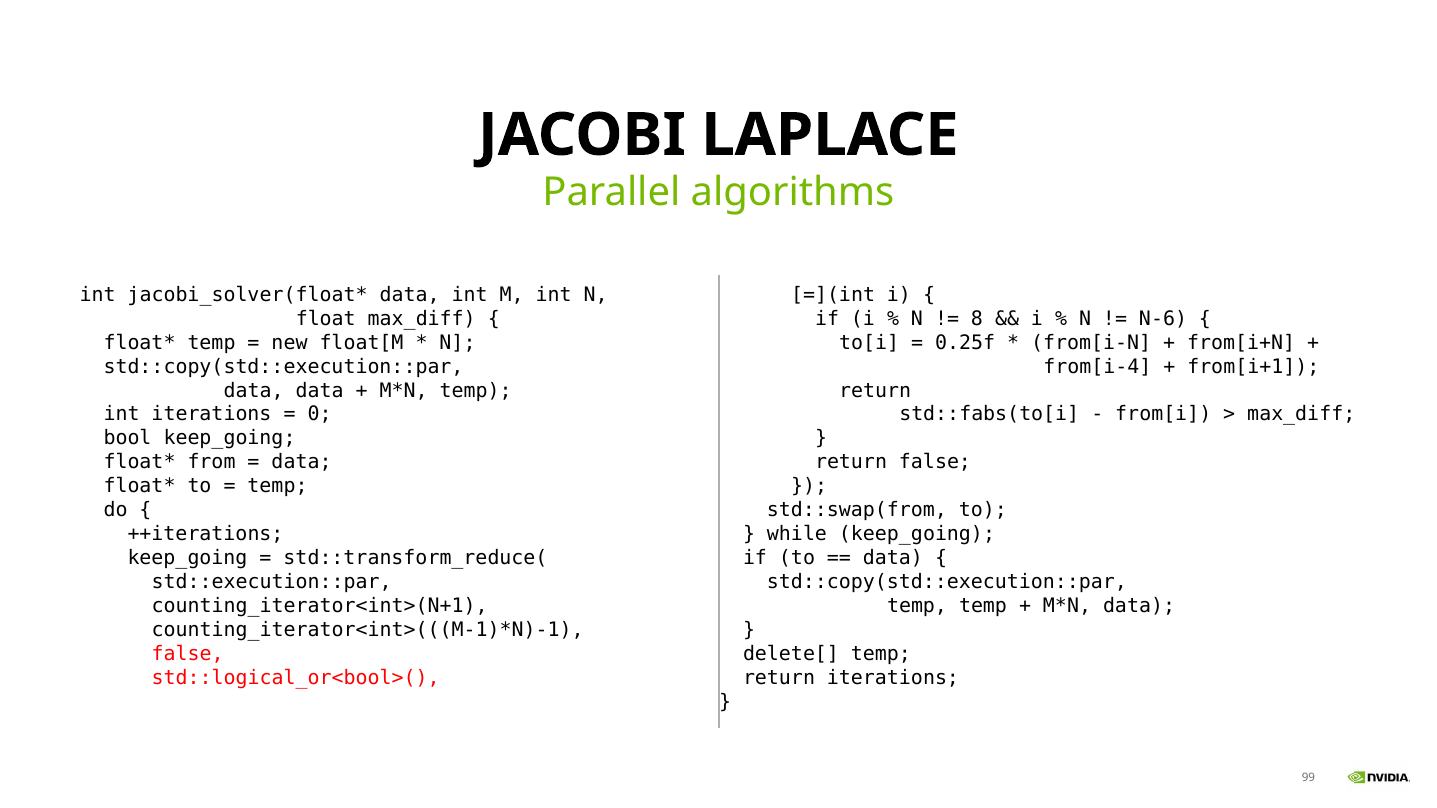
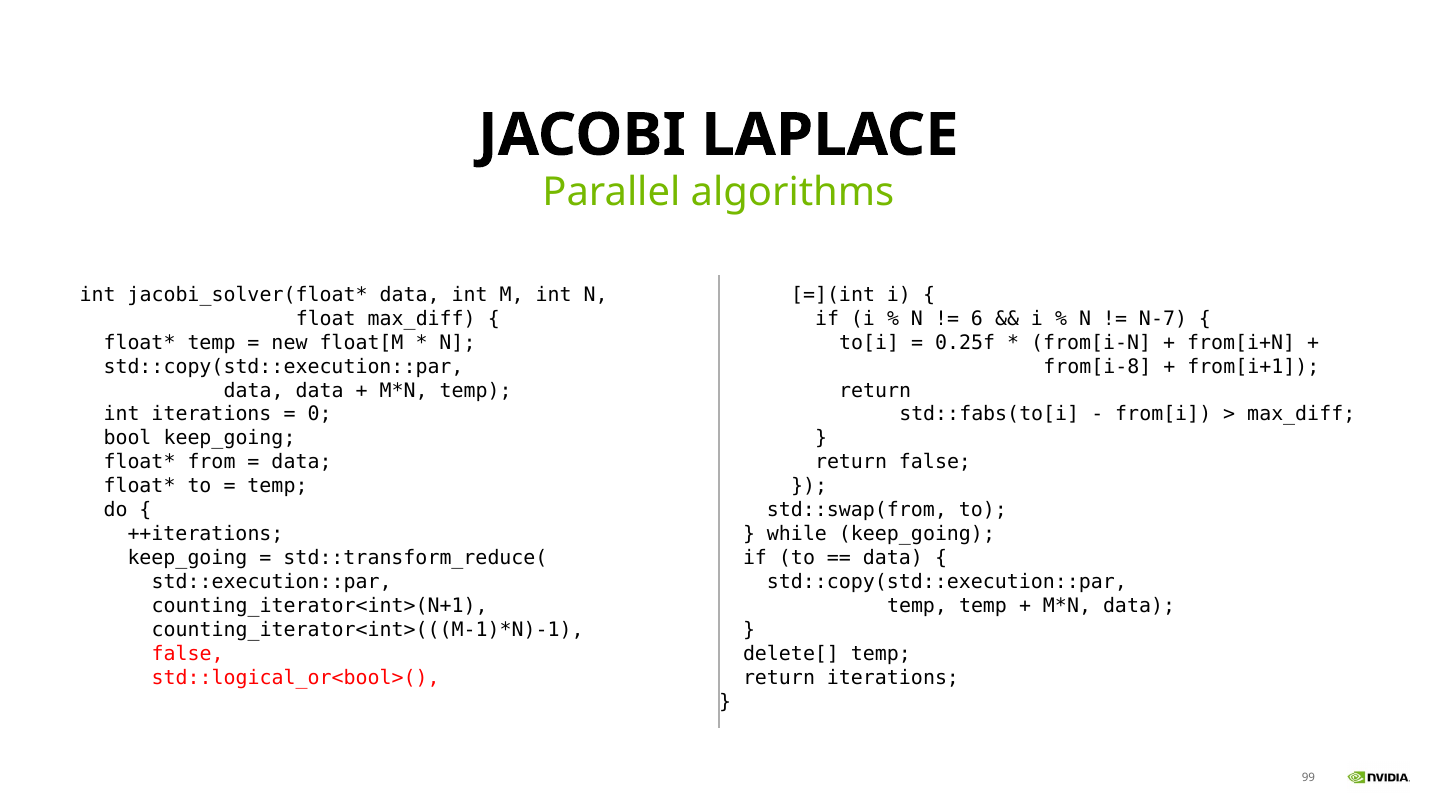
8: 8 -> 6 (977, 319)
N-6: N-6 -> N-7 (1163, 319)
from[i-4: from[i-4 -> from[i-8 (1097, 367)
